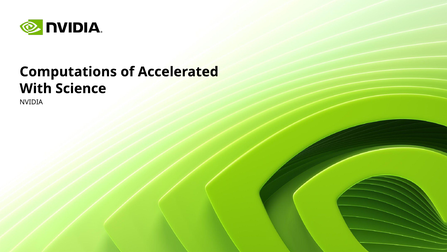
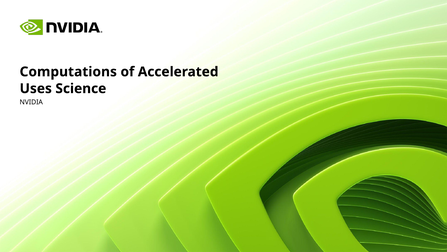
With: With -> Uses (36, 88)
